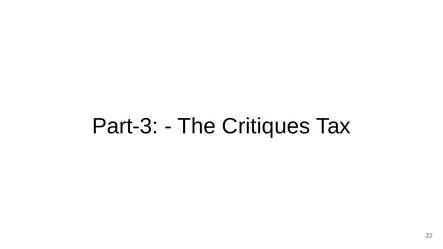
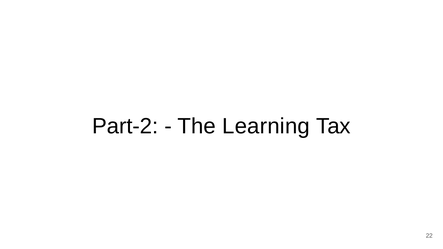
Part-3: Part-3 -> Part-2 (125, 126)
Critiques: Critiques -> Learning (266, 126)
